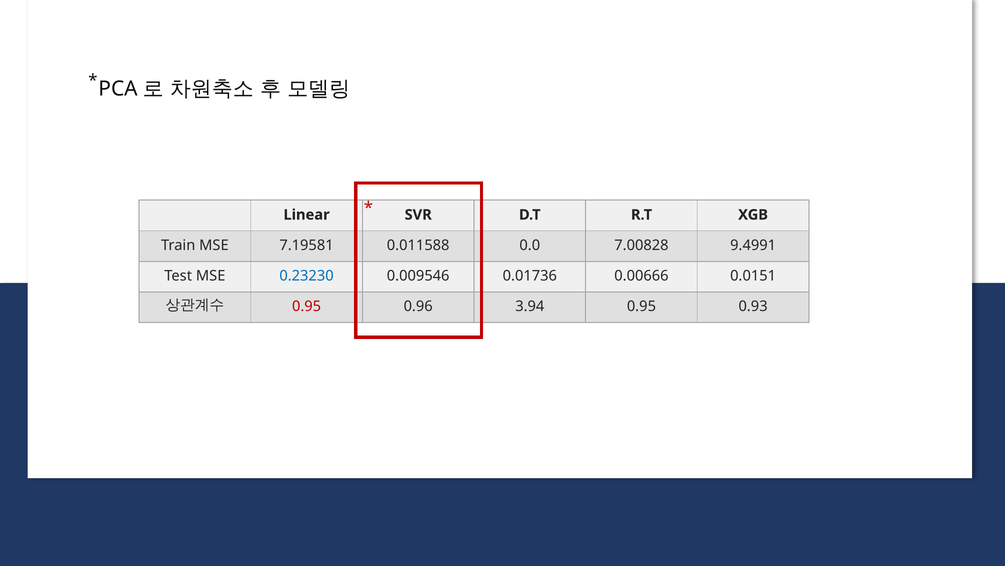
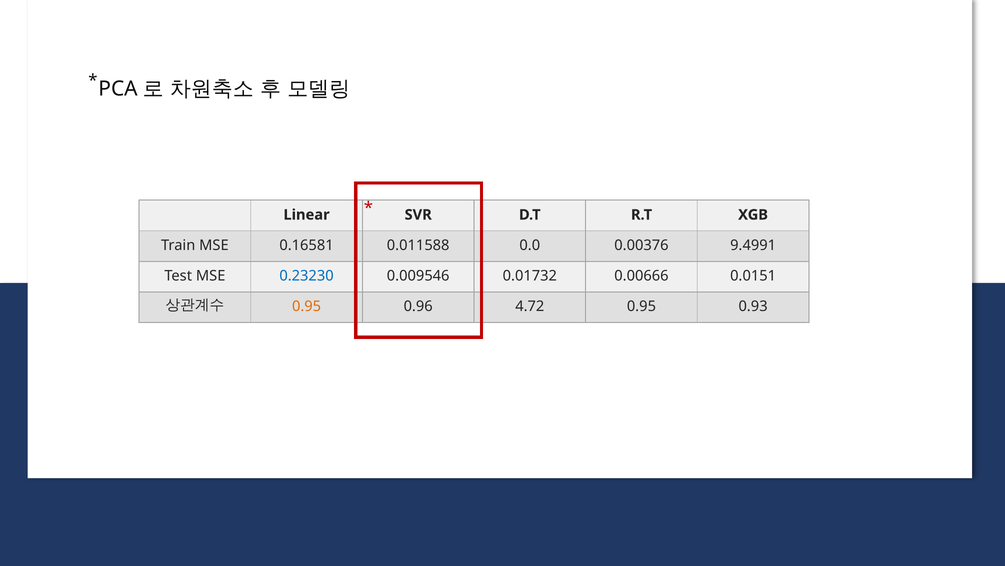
7.19581: 7.19581 -> 0.16581 (307, 245)
7.00828: 7.00828 -> 0.00376 (641, 245)
0.01736: 0.01736 -> 0.01732 (530, 276)
0.95 colour: red -> orange (307, 306)
3.94: 3.94 -> 4.72 (530, 306)
